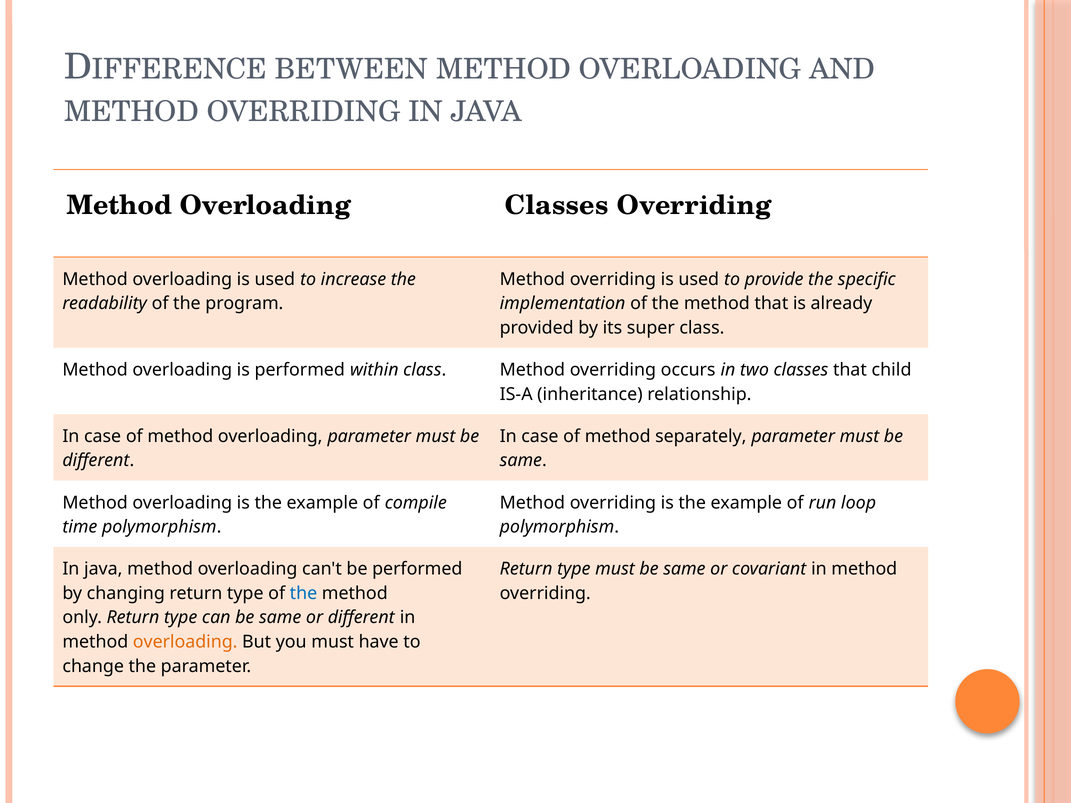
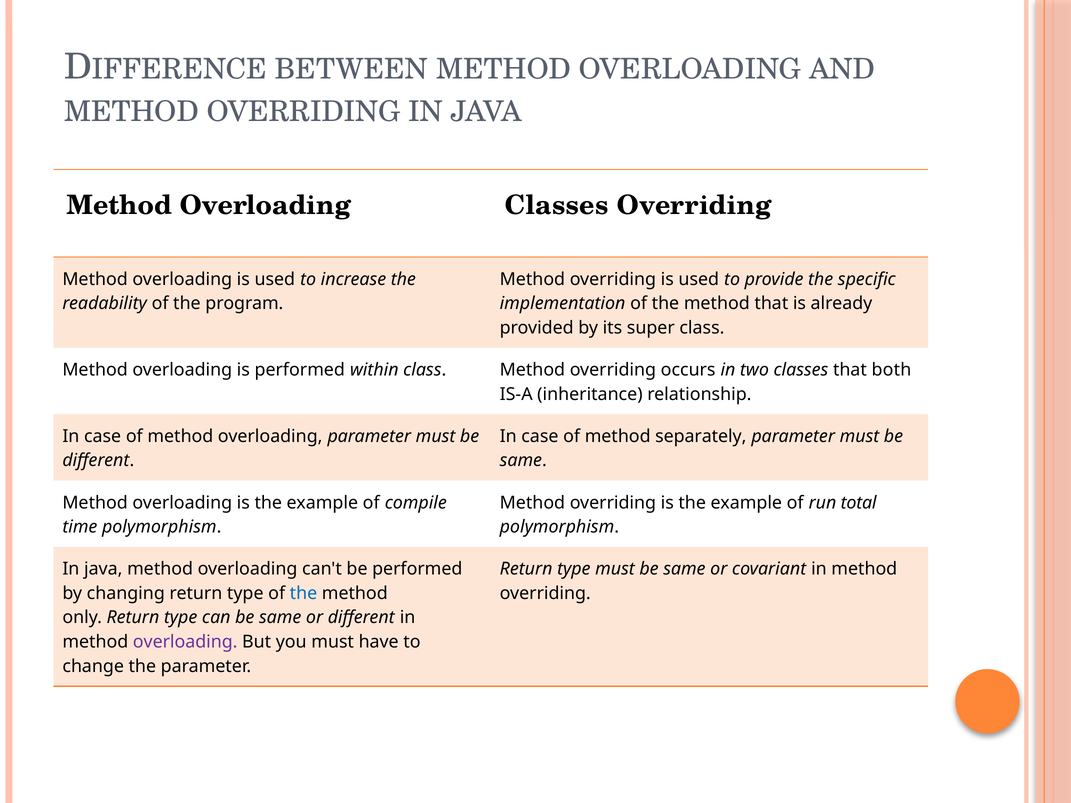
child: child -> both (891, 370)
loop: loop -> total (859, 503)
overloading colour: orange -> purple (185, 642)
